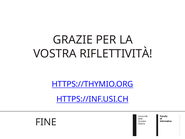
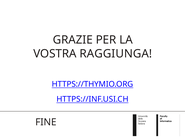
RIFLETTIVITÀ: RIFLETTIVITÀ -> RAGGIUNGA (116, 54)
